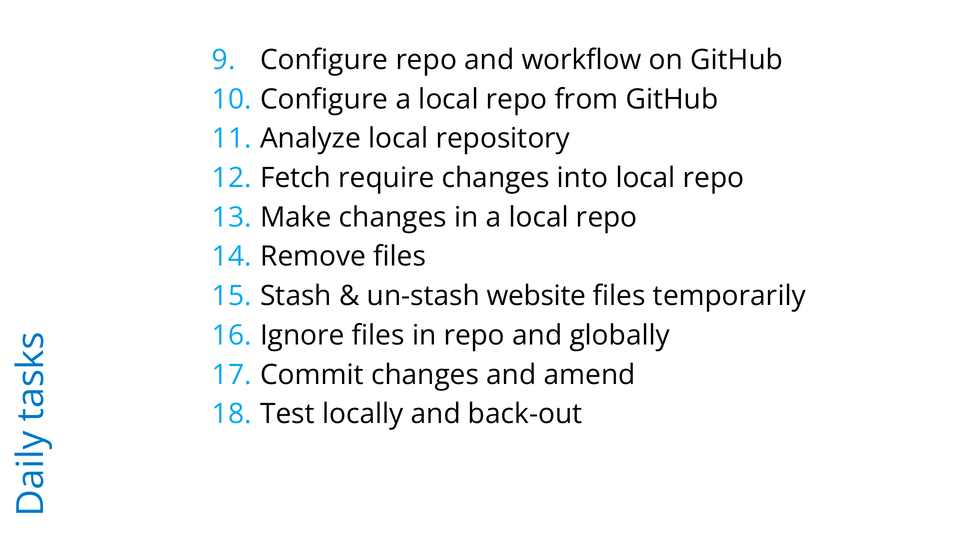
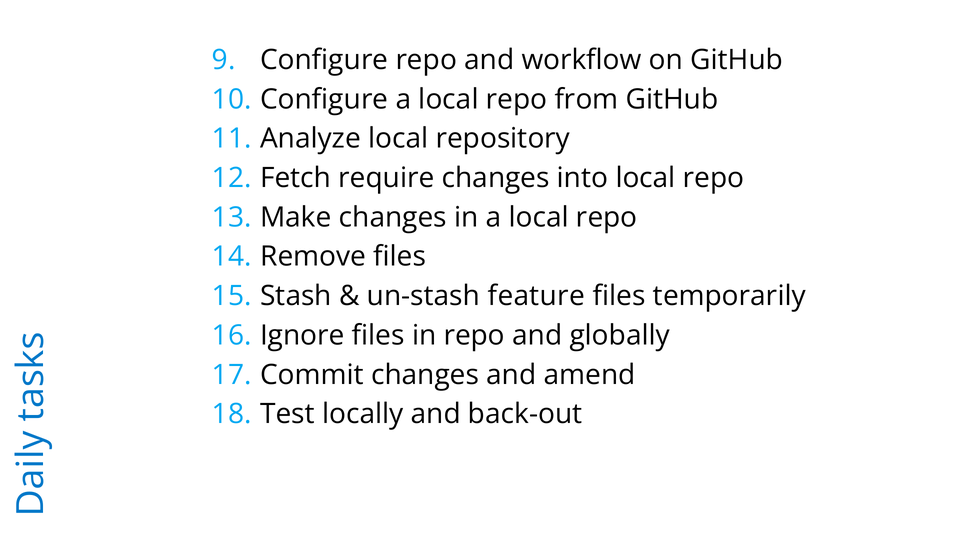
website: website -> feature (536, 296)
